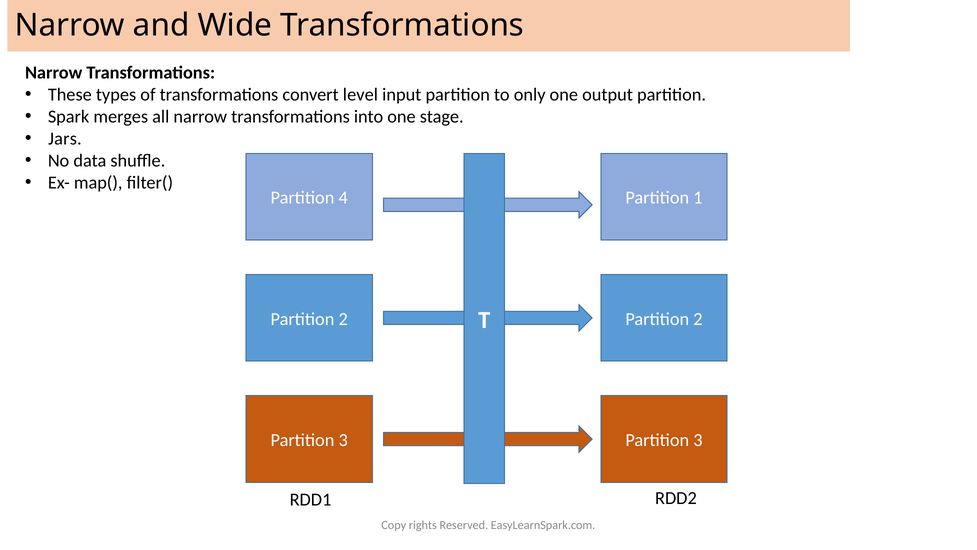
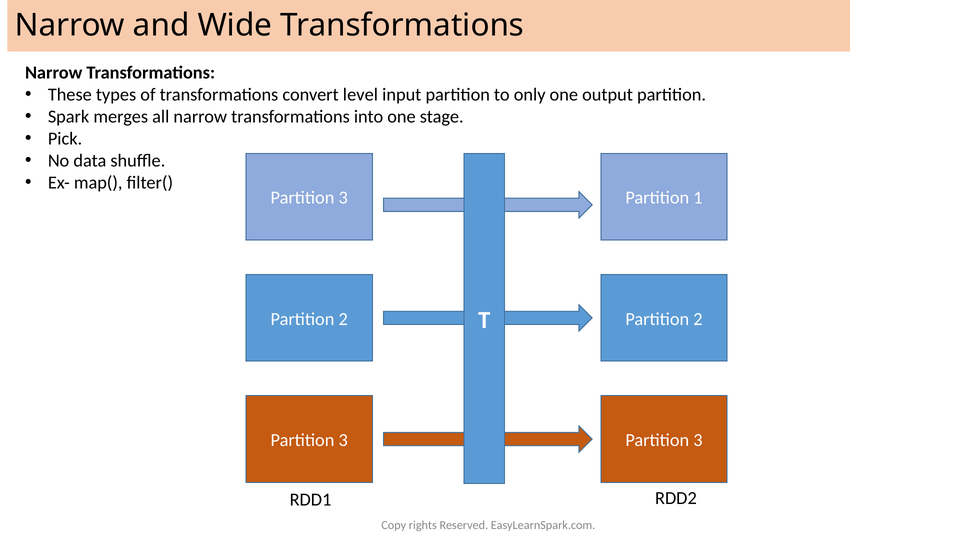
Jars: Jars -> Pick (65, 138)
4: 4 -> 3 (343, 198)
